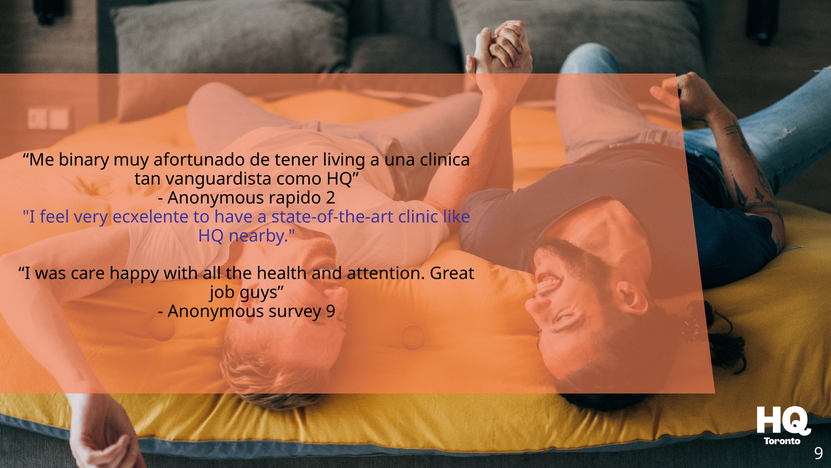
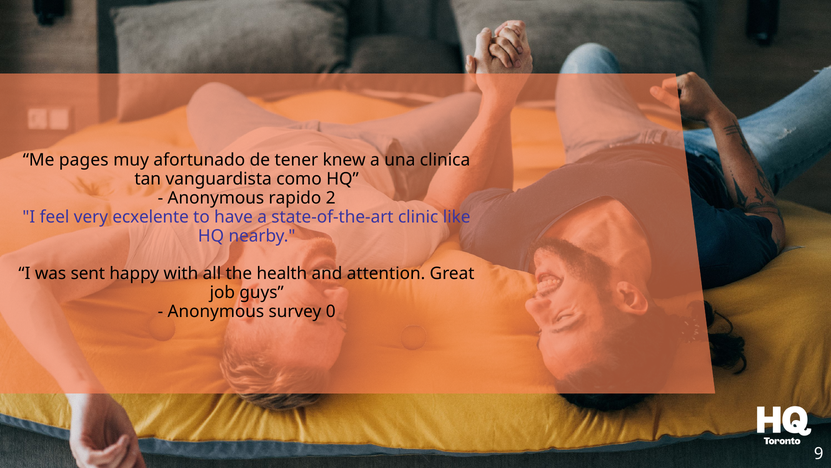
binary: binary -> pages (84, 160)
living: living -> knew (344, 160)
care: care -> sent (88, 273)
survey 9: 9 -> 0 (331, 311)
